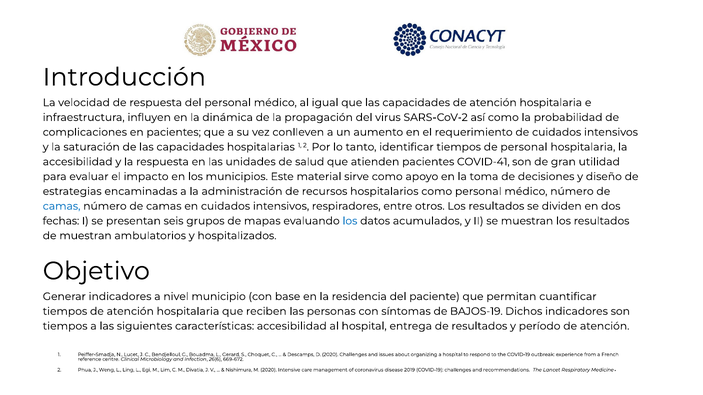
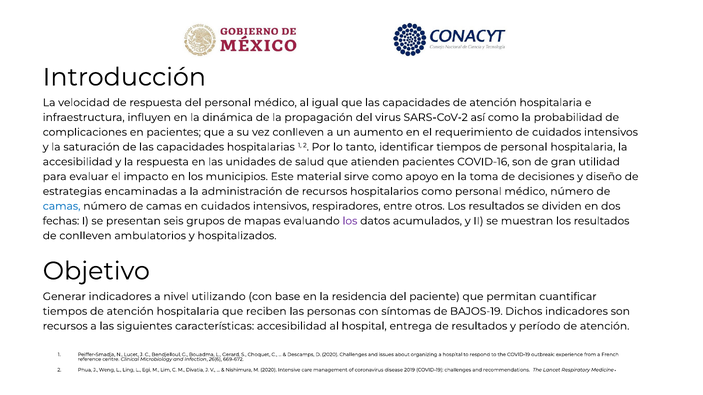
COVID-41: COVID-41 -> COVID-16 (483, 162)
los colour: blue -> purple (350, 221)
de muestran: muestran -> conlleven (85, 236)
municipio: municipio -> utilizando (219, 297)
tiempos: tiempos -> recursos (65, 326)
